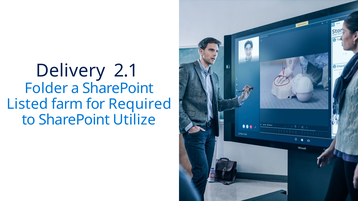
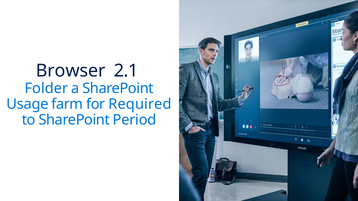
Delivery: Delivery -> Browser (71, 71)
Listed: Listed -> Usage (27, 104)
Utilize: Utilize -> Period (135, 120)
